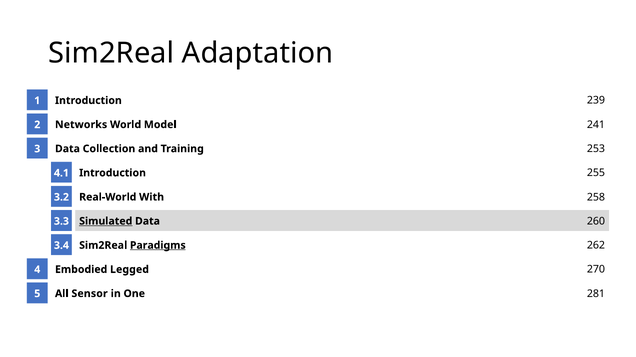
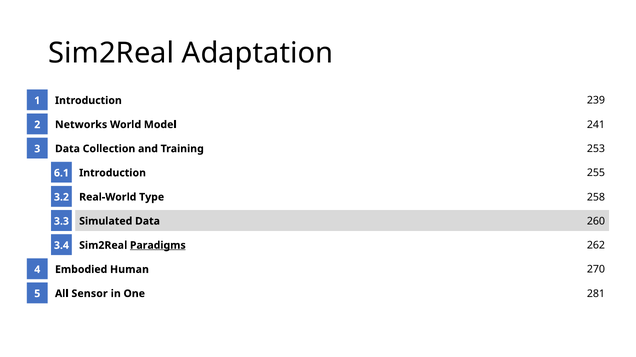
4.1: 4.1 -> 6.1 (61, 173)
With: With -> Type (152, 197)
Simulated underline: present -> none (106, 222)
Legged: Legged -> Human (129, 270)
